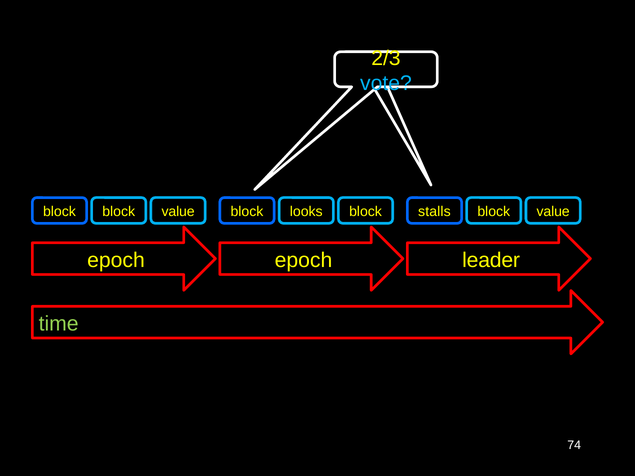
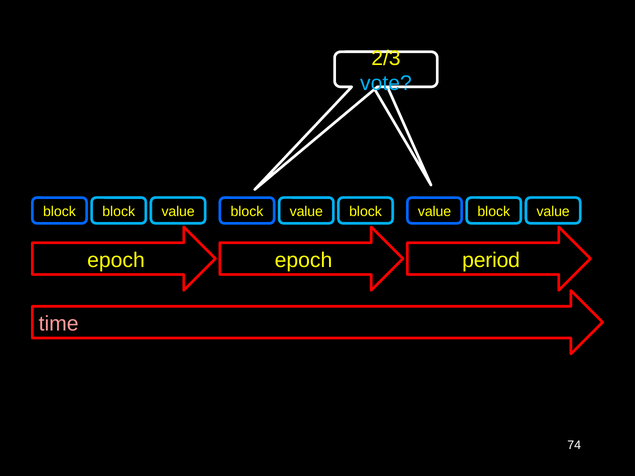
looks: looks -> value (306, 212)
stalls: stalls -> value (435, 212)
leader: leader -> period (491, 260)
time colour: light green -> pink (59, 324)
